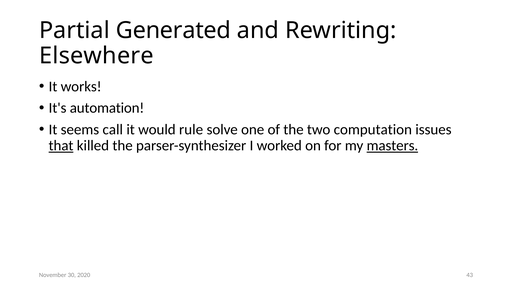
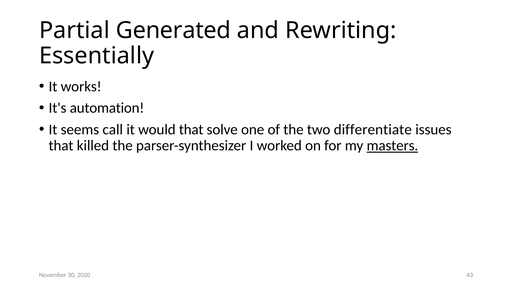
Elsewhere: Elsewhere -> Essentially (97, 56)
would rule: rule -> that (191, 130)
computation: computation -> differentiate (373, 130)
that underline: present -> none (61, 146)
